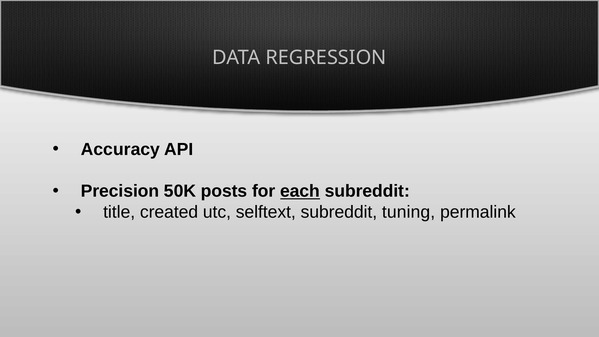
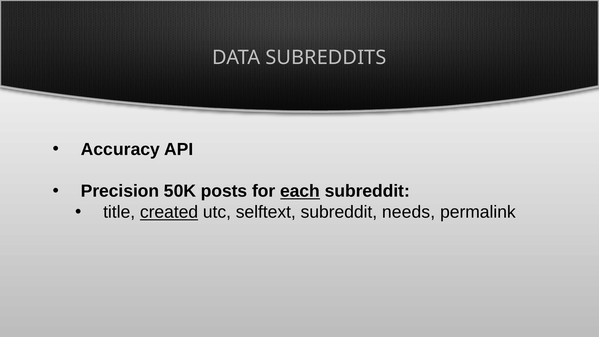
REGRESSION: REGRESSION -> SUBREDDITS (326, 58)
created underline: none -> present (169, 212)
tuning: tuning -> needs (409, 212)
